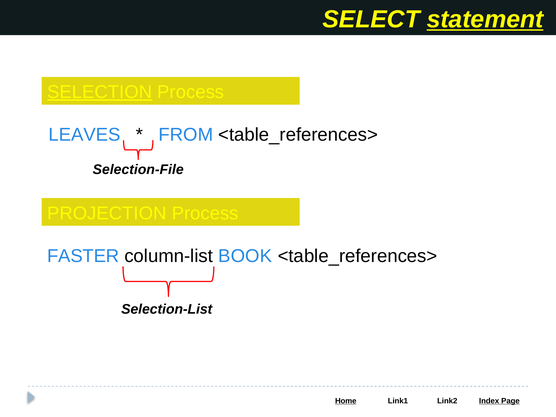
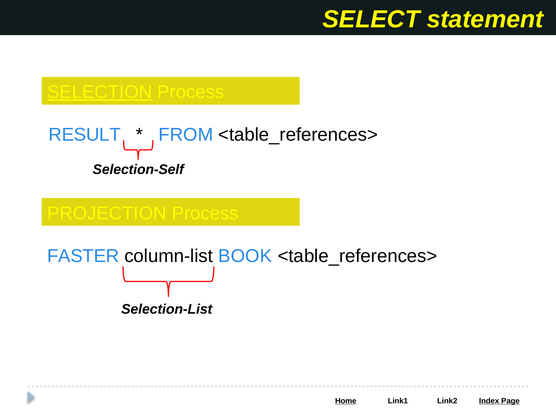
statement underline: present -> none (485, 19)
LEAVES: LEAVES -> RESULT (85, 135)
Selection-File: Selection-File -> Selection-Self (138, 170)
